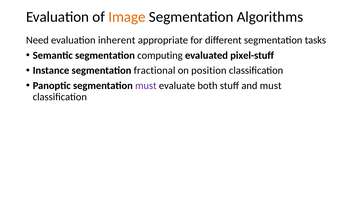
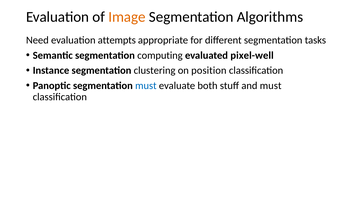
inherent: inherent -> attempts (117, 40)
pixel-stuff: pixel-stuff -> pixel-well (252, 55)
fractional: fractional -> clustering (155, 70)
must colour: purple -> blue (146, 85)
